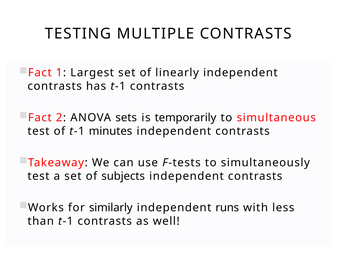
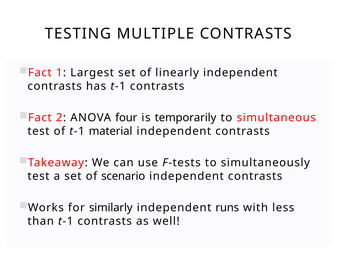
sets: sets -> four (126, 117)
minutes: minutes -> material (111, 131)
subjects: subjects -> scenario (123, 176)
